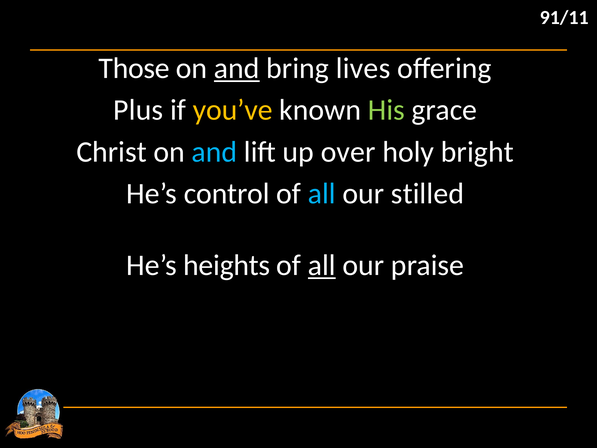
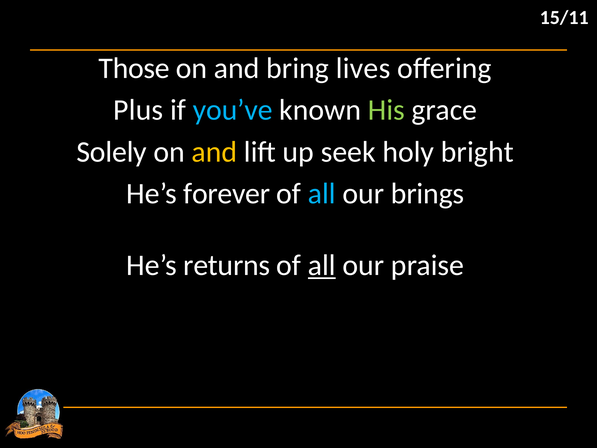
91/11: 91/11 -> 15/11 (564, 18)
and underline: present -> none (237, 68)
you’ve colour: yellow -> light blue (233, 110)
Christ: Christ -> Solely (112, 152)
and colour: light blue -> yellow (214, 152)
over: over -> seek (348, 152)
control: control -> forever (227, 194)
stilled: stilled -> brings (428, 194)
heights: heights -> returns (227, 265)
